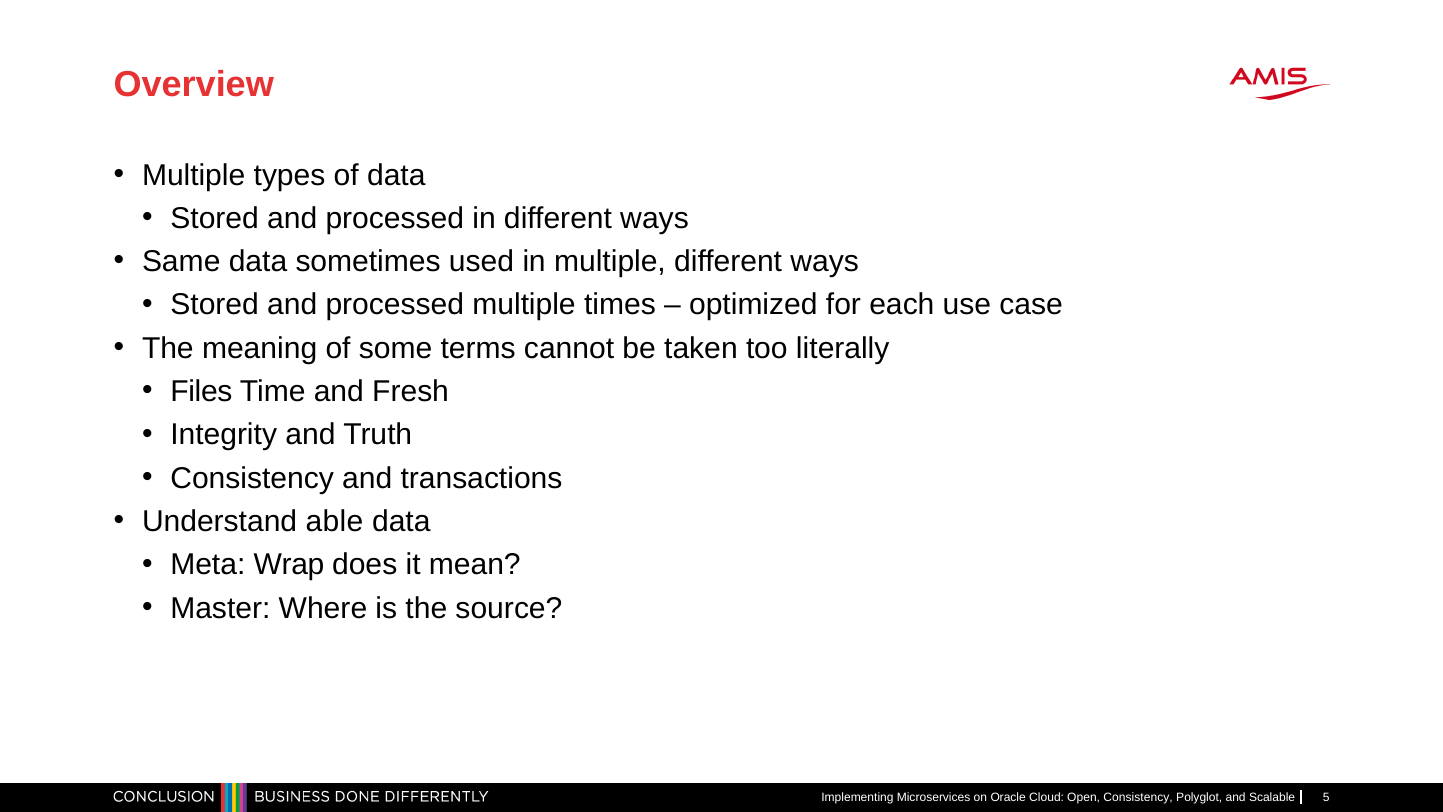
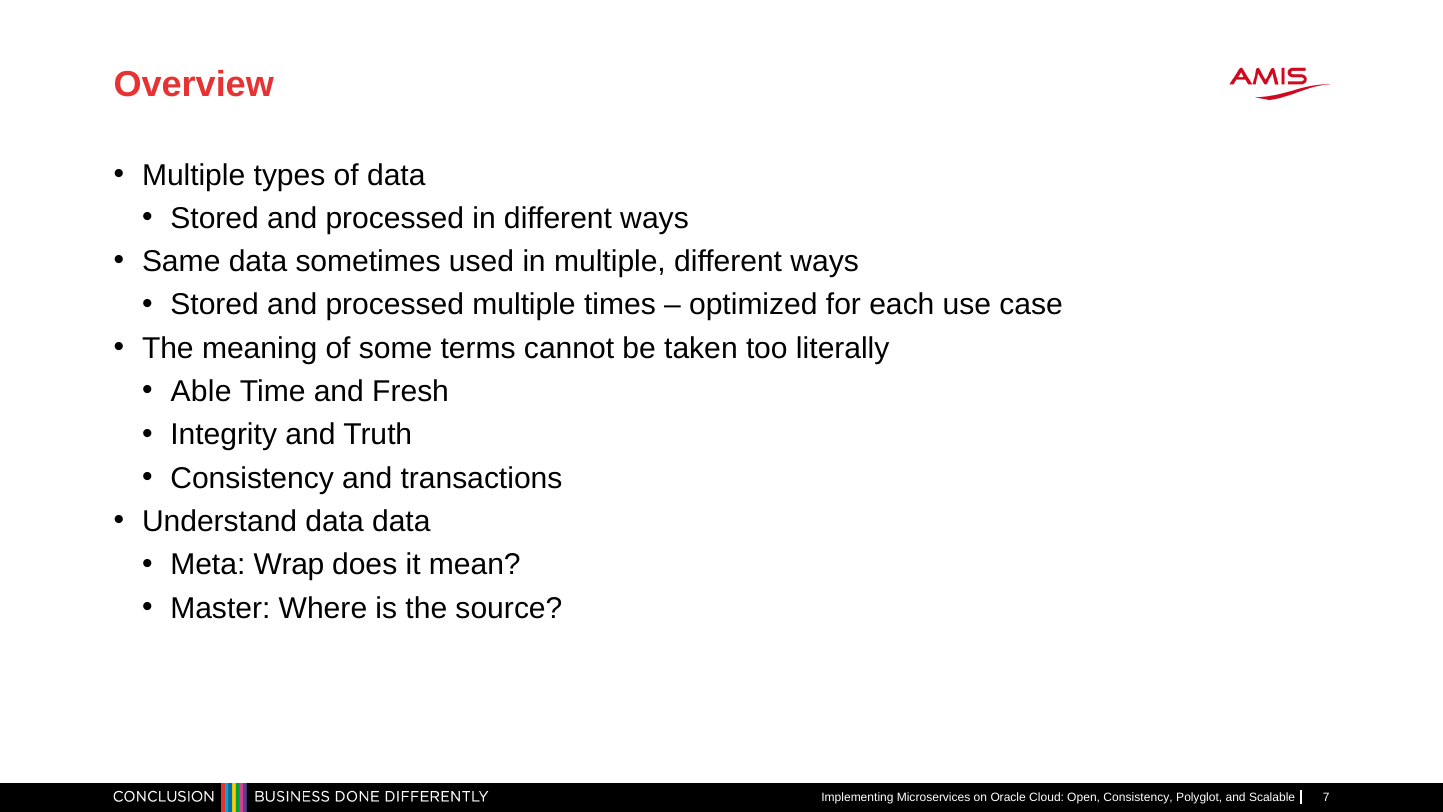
Files: Files -> Able (201, 392)
Understand able: able -> data (335, 521)
5: 5 -> 7 (1326, 798)
